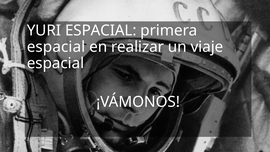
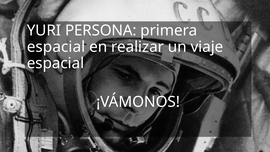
YURI ESPACIAL: ESPACIAL -> PERSONA (101, 30)
